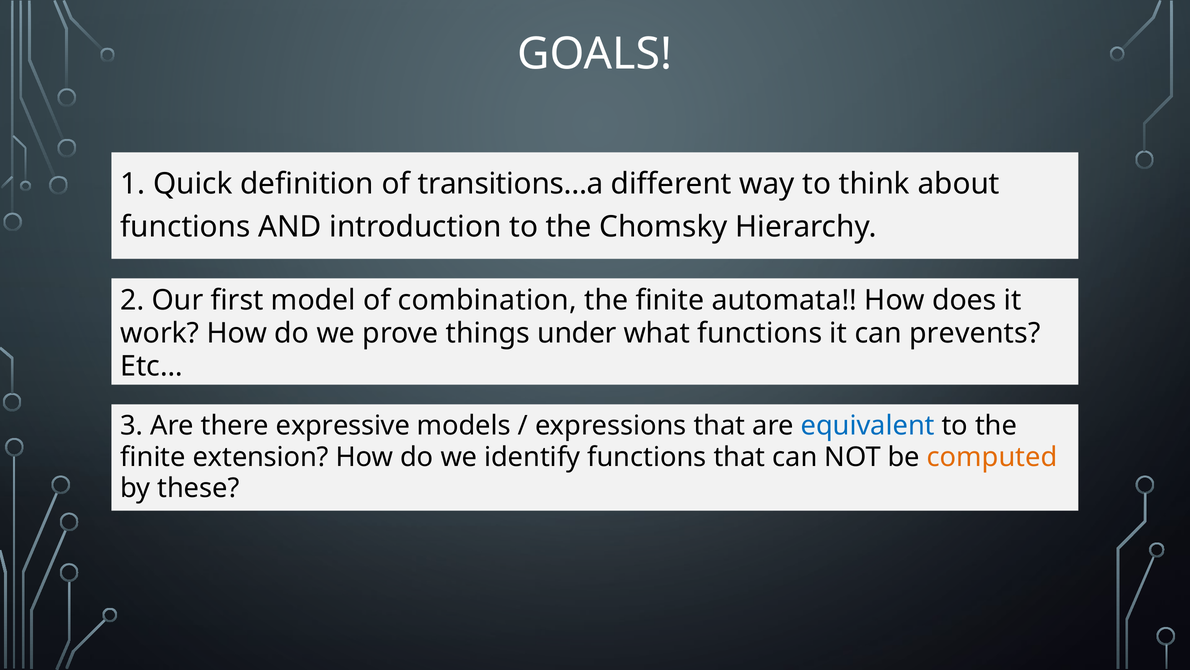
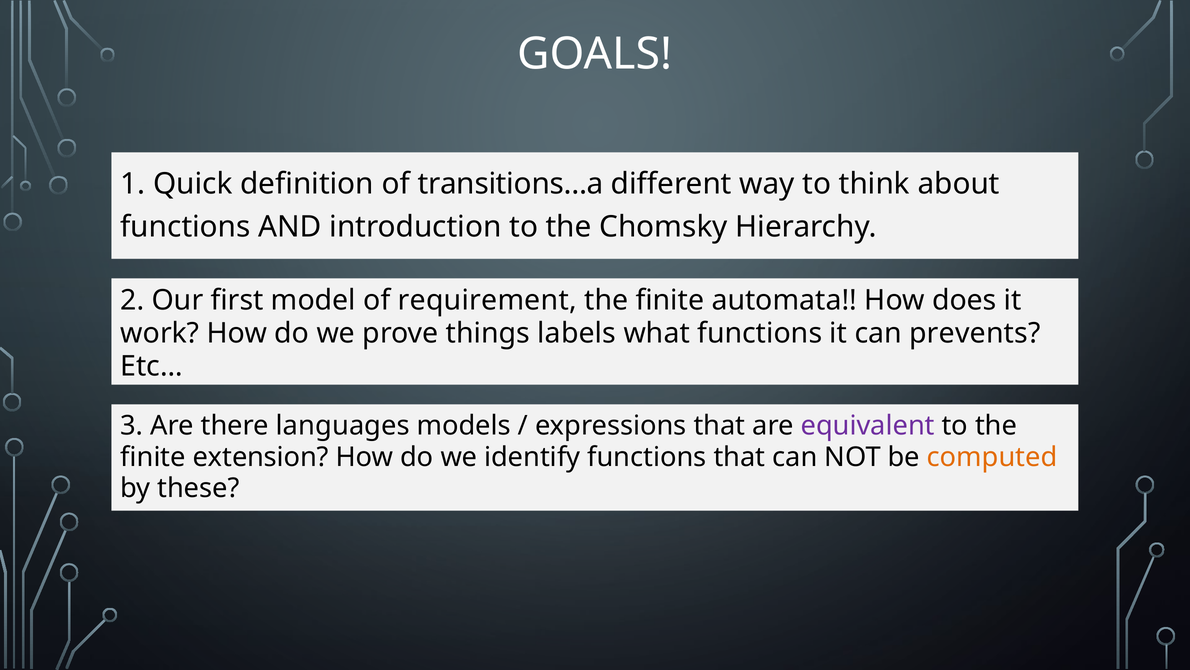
combination: combination -> requirement (487, 300)
under: under -> labels (577, 333)
expressive: expressive -> languages (343, 425)
equivalent colour: blue -> purple (868, 425)
